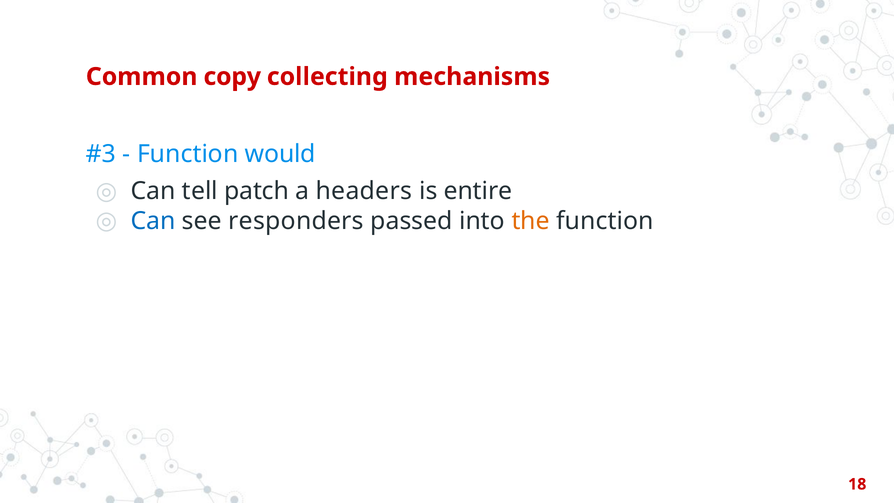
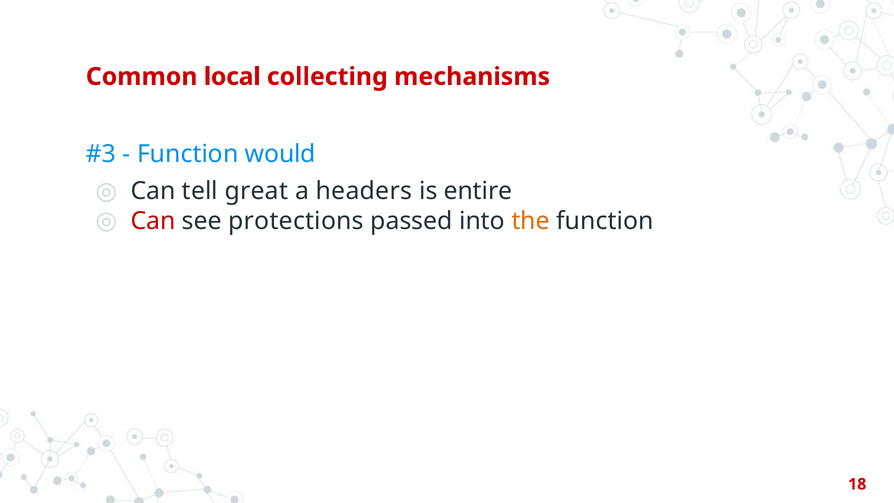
copy: copy -> local (232, 77)
patch: patch -> great (256, 191)
Can colour: blue -> red (153, 221)
responders: responders -> protections (296, 221)
